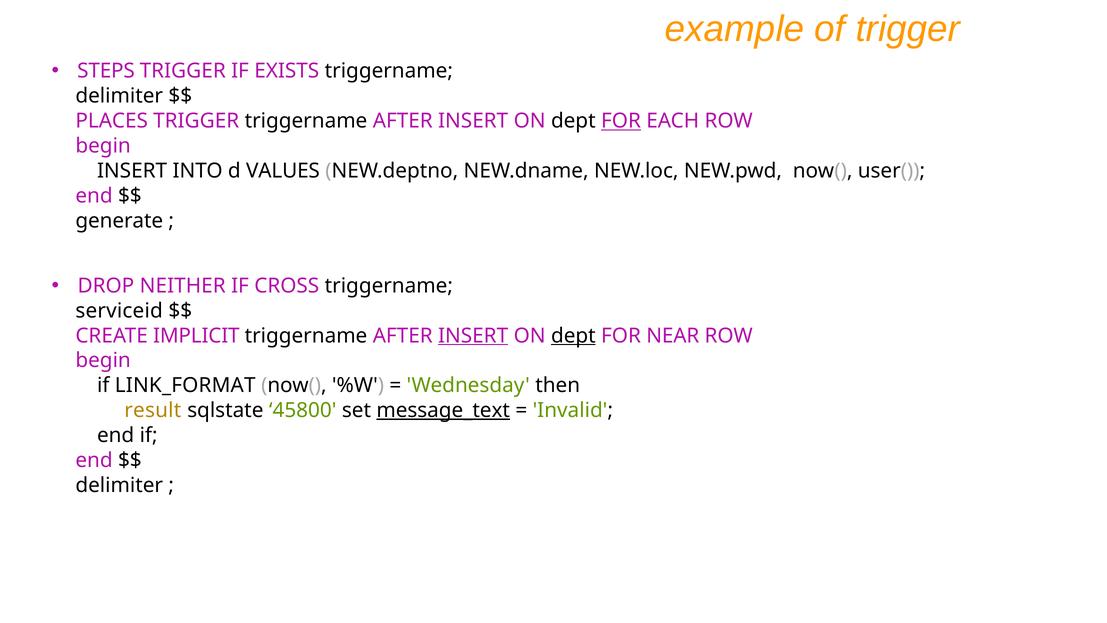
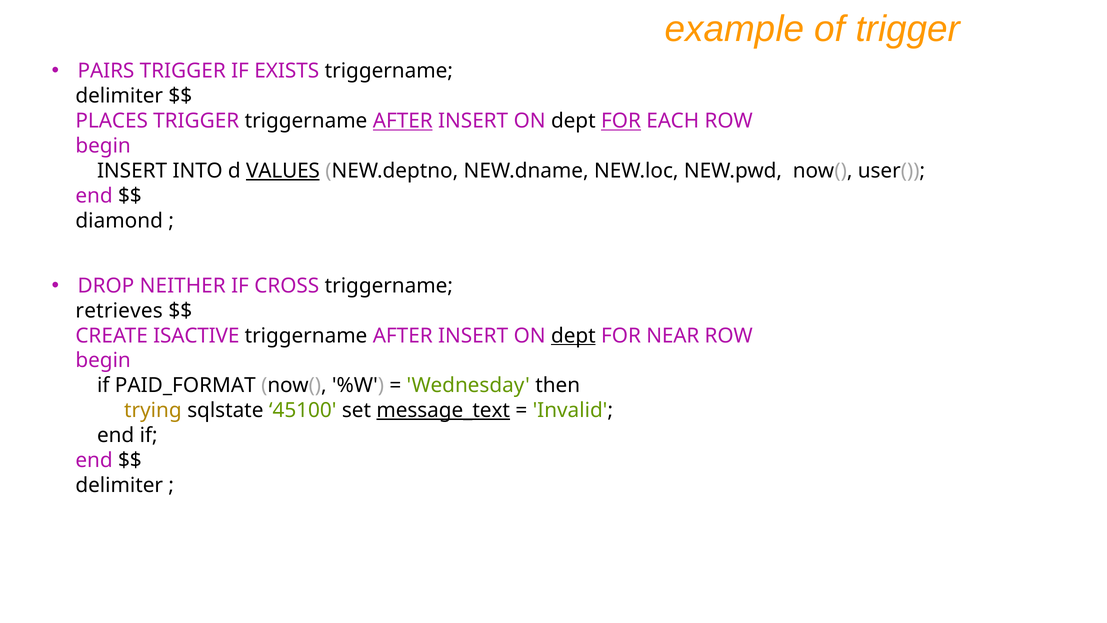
STEPS: STEPS -> PAIRS (106, 71)
AFTER underline: none -> present (403, 121)
VALUES underline: none -> present (283, 171)
generate: generate -> diamond (119, 221)
serviceid: serviceid -> retrieves (119, 311)
IMPLICIT: IMPLICIT -> ISACTIVE (196, 336)
INSERT underline: present -> none (473, 336)
LINK_FORMAT: LINK_FORMAT -> PAID_FORMAT (185, 385)
result: result -> trying (153, 410)
45800: 45800 -> 45100 (303, 410)
